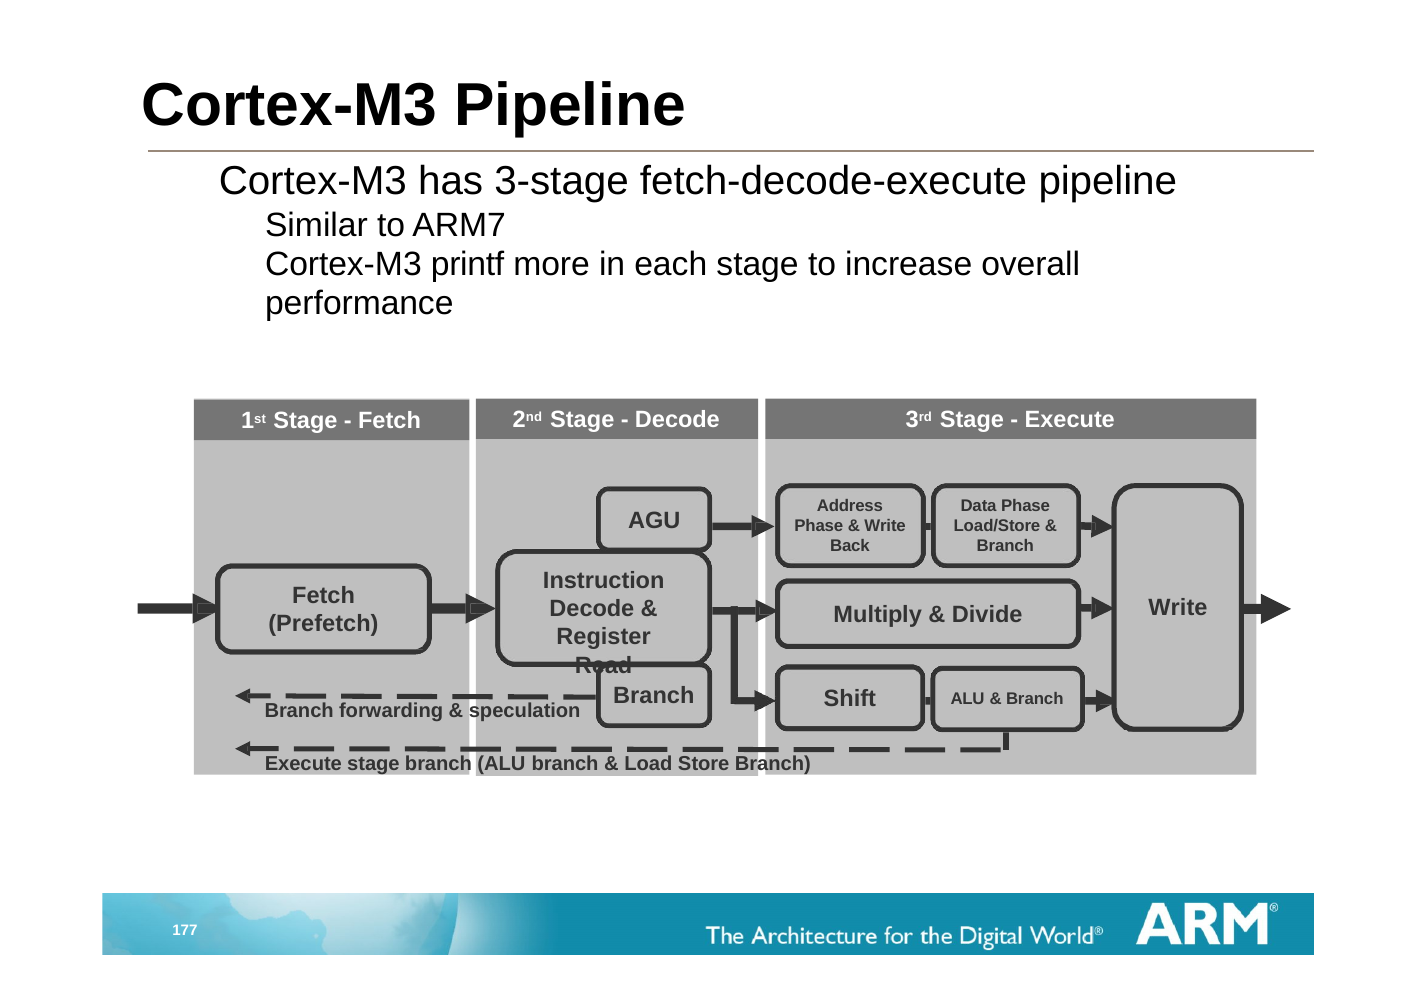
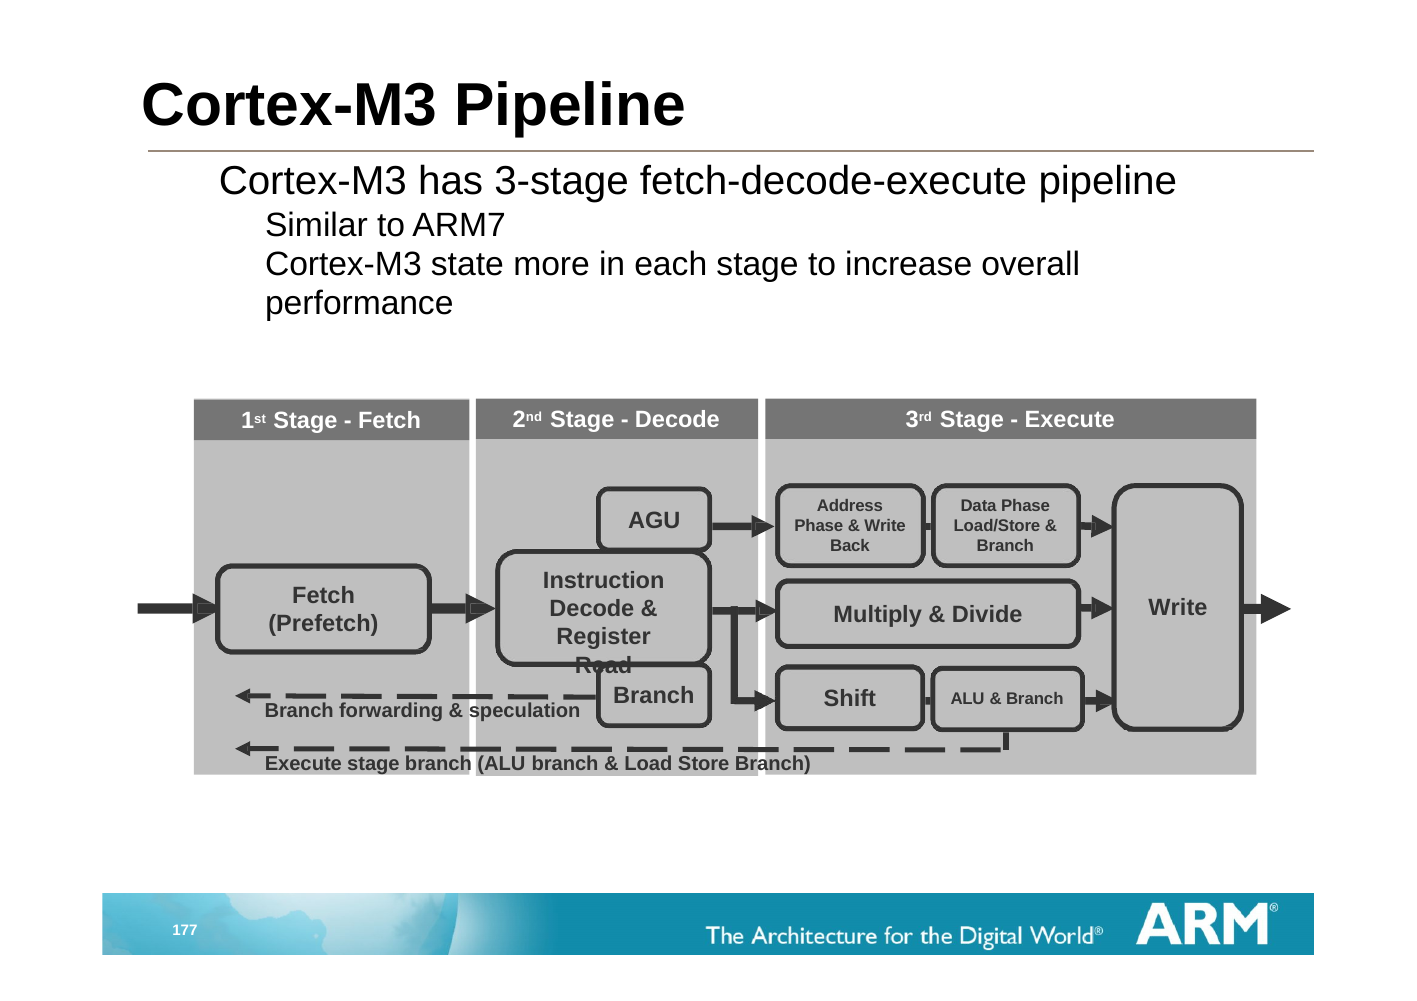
printf: printf -> state (467, 265)
